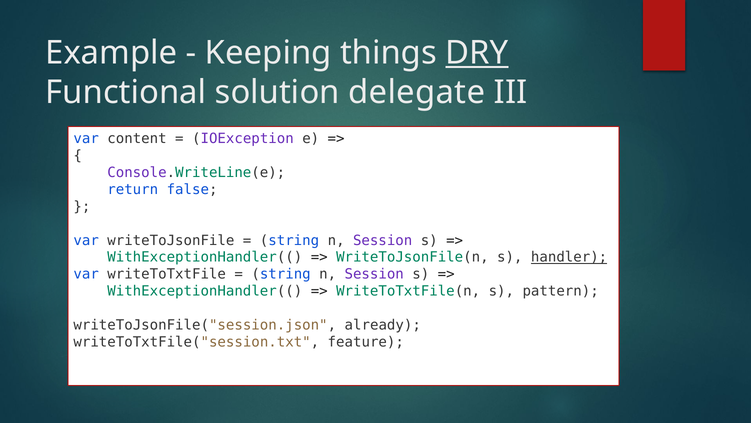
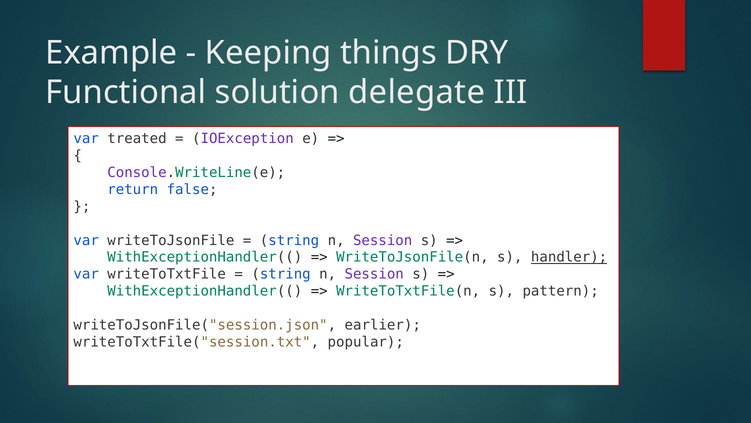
DRY underline: present -> none (477, 53)
content: content -> treated (137, 139)
already: already -> earlier (383, 325)
feature: feature -> popular (366, 341)
